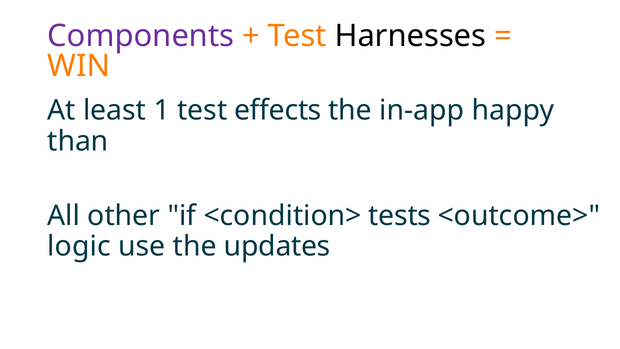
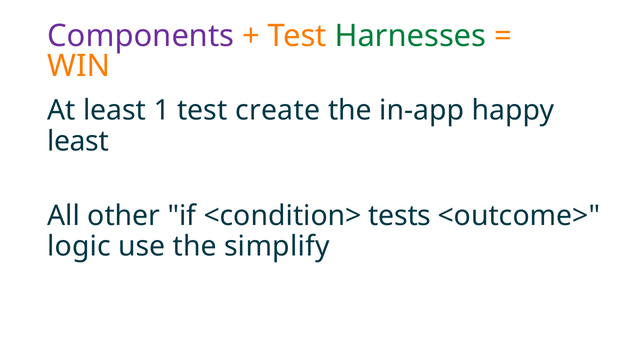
Harnesses colour: black -> green (410, 36)
effects: effects -> create (278, 110)
than: than -> least (78, 141)
updates: updates -> simplify (277, 246)
